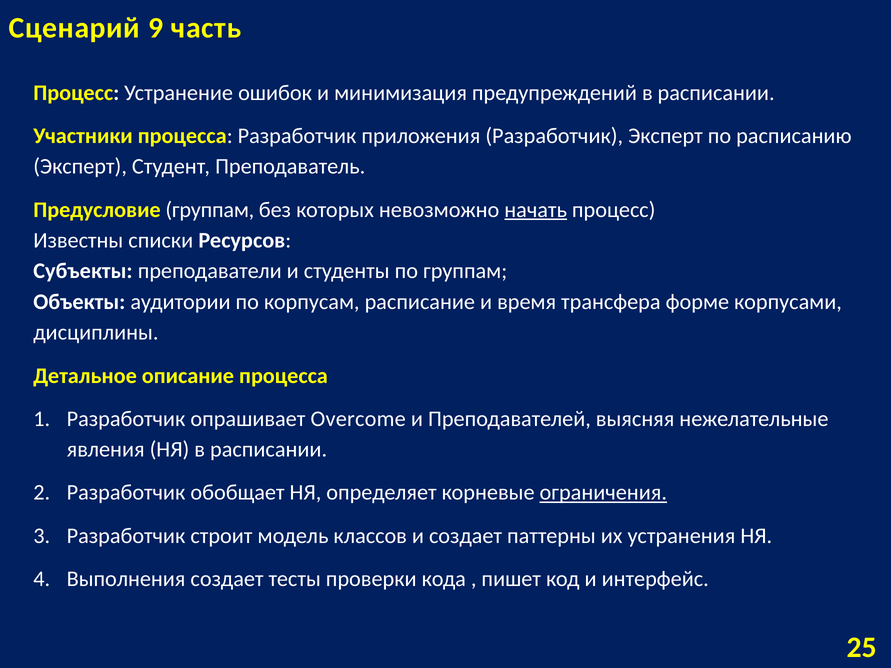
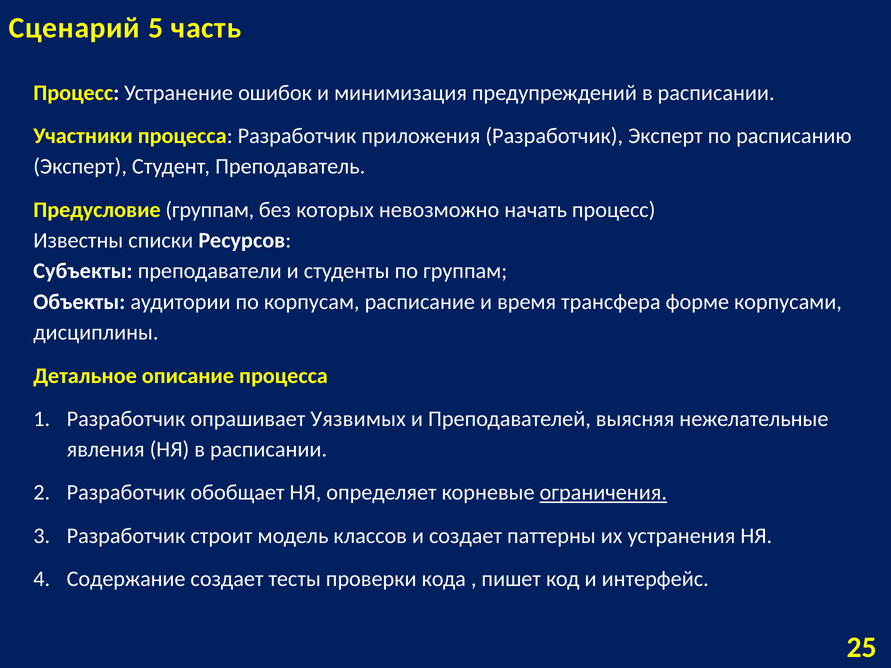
9: 9 -> 5 (156, 28)
начать underline: present -> none (536, 210)
Overcome: Overcome -> Уязвимых (358, 419)
Выполнения: Выполнения -> Содержание (126, 579)
